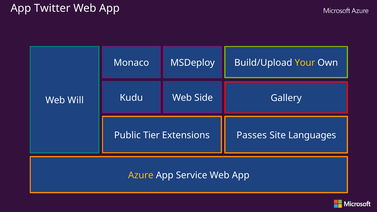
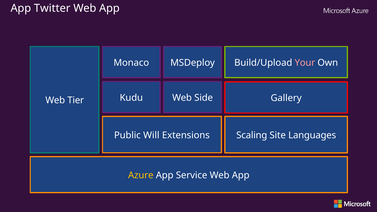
Your colour: yellow -> pink (305, 63)
Will: Will -> Tier (76, 100)
Tier: Tier -> Will (151, 135)
Passes: Passes -> Scaling (252, 135)
